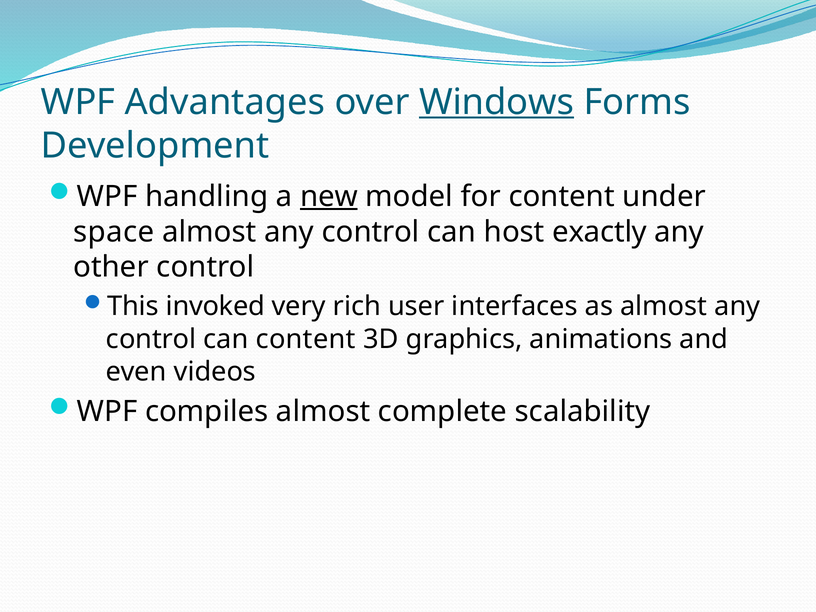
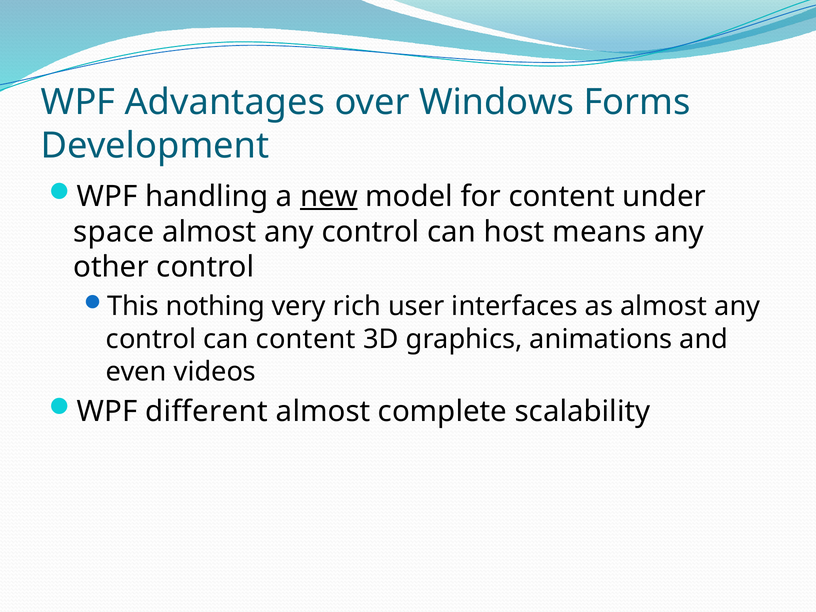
Windows underline: present -> none (497, 102)
exactly: exactly -> means (599, 232)
invoked: invoked -> nothing (215, 306)
compiles: compiles -> different (207, 412)
